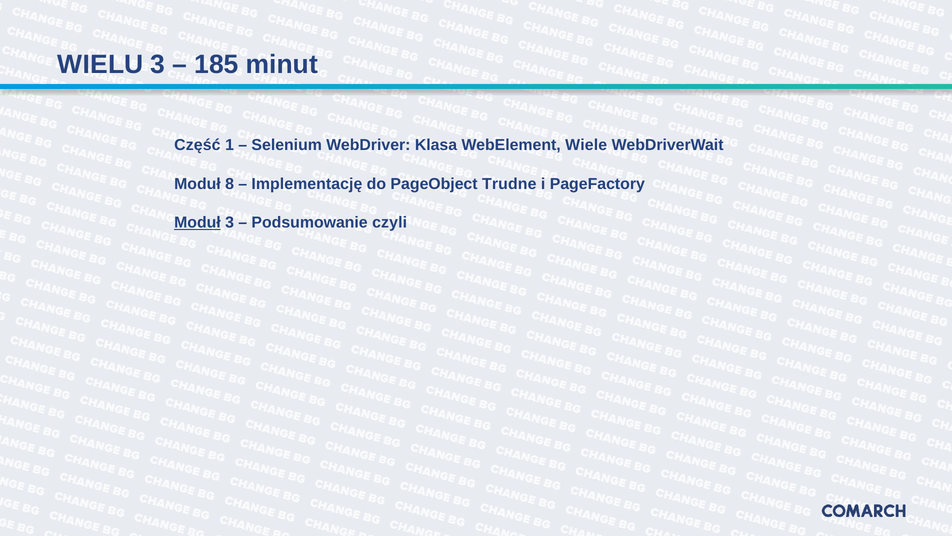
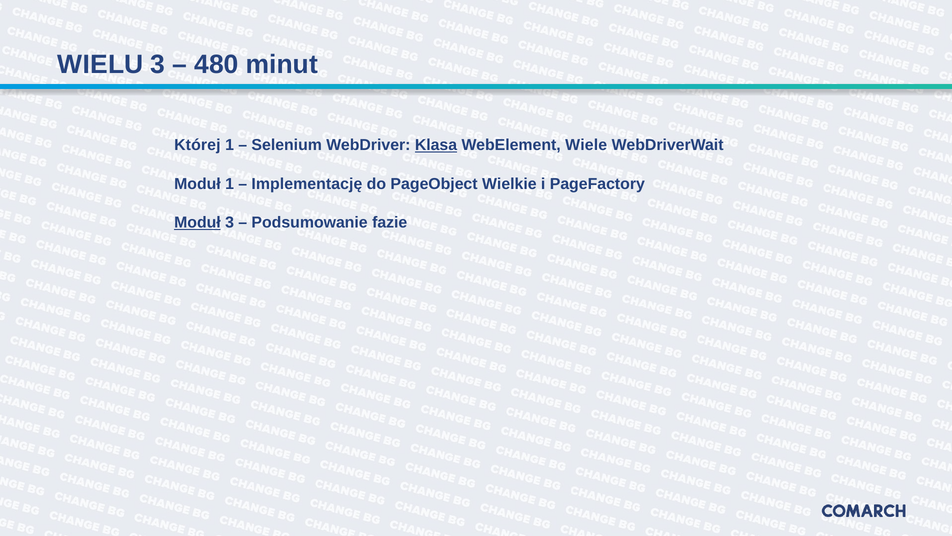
185: 185 -> 480 (217, 64)
Część: Część -> Której (197, 145)
Klasa underline: none -> present (436, 145)
Moduł 8: 8 -> 1 (230, 184)
Trudne: Trudne -> Wielkie (509, 184)
czyli: czyli -> fazie (390, 222)
